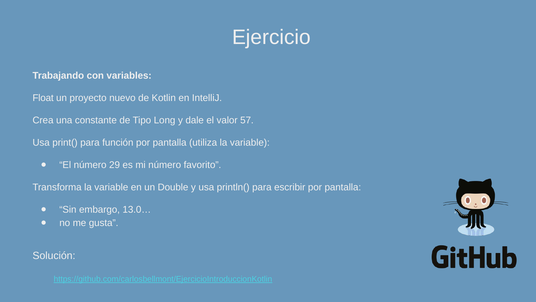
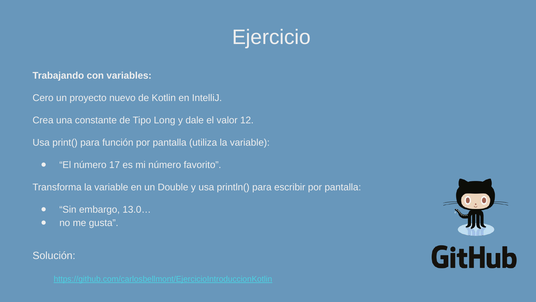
Float: Float -> Cero (43, 98)
57: 57 -> 12 (247, 120)
29: 29 -> 17 (115, 165)
